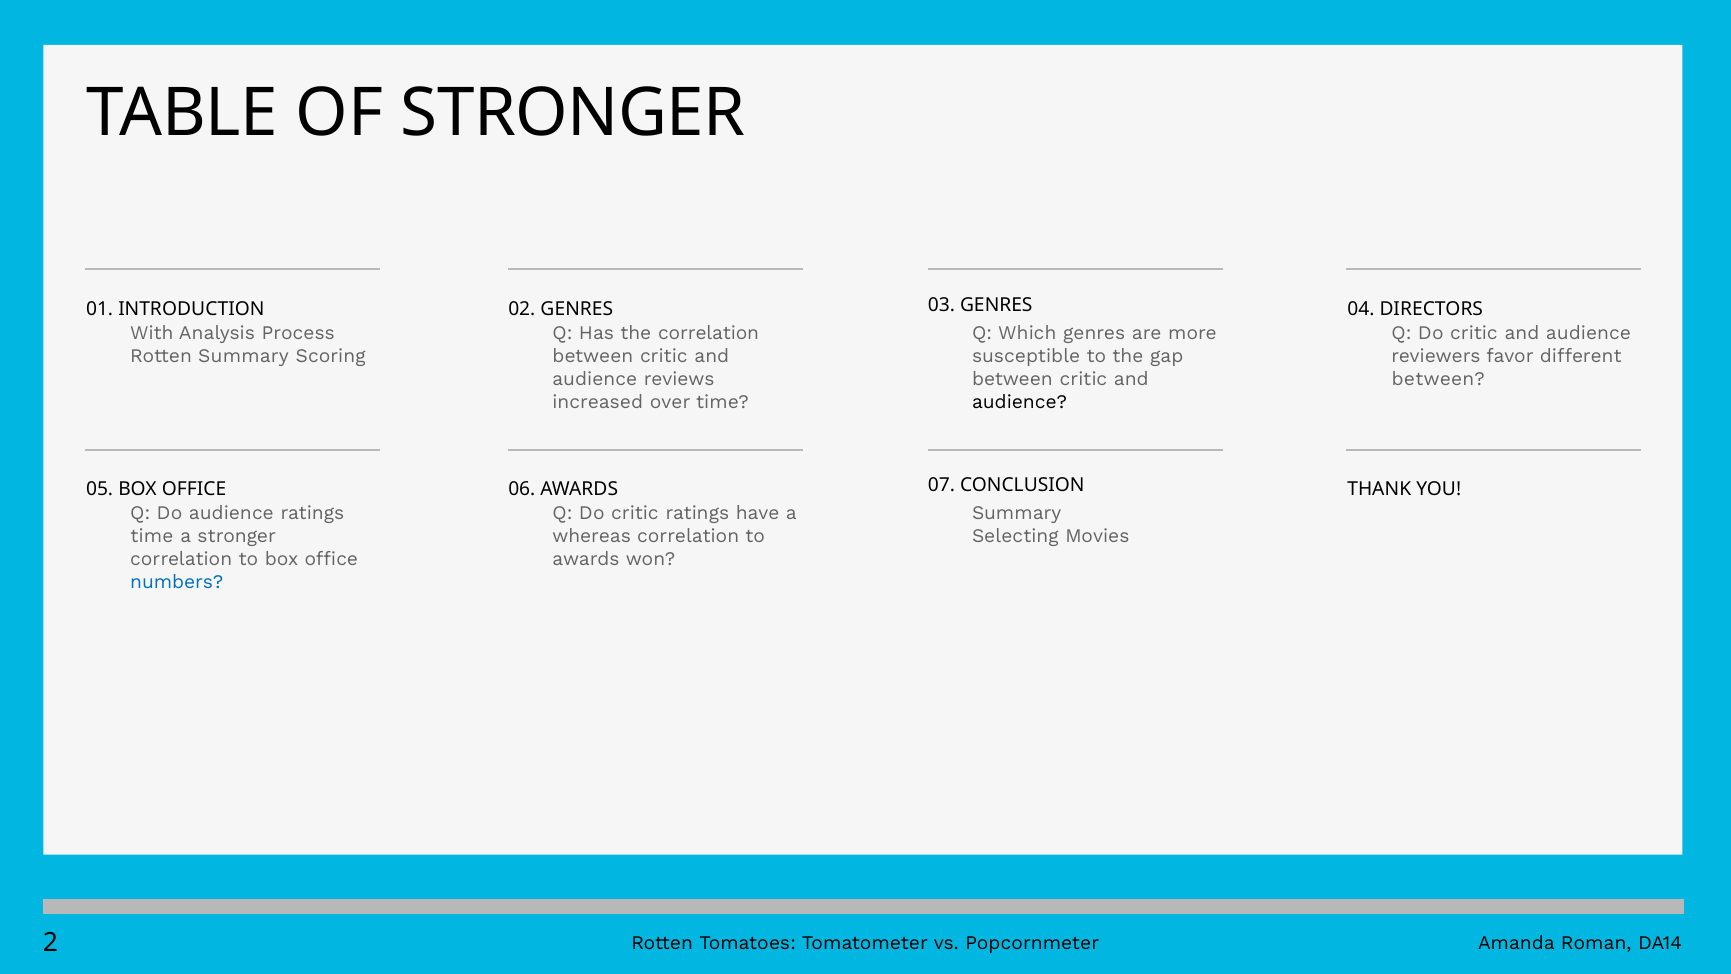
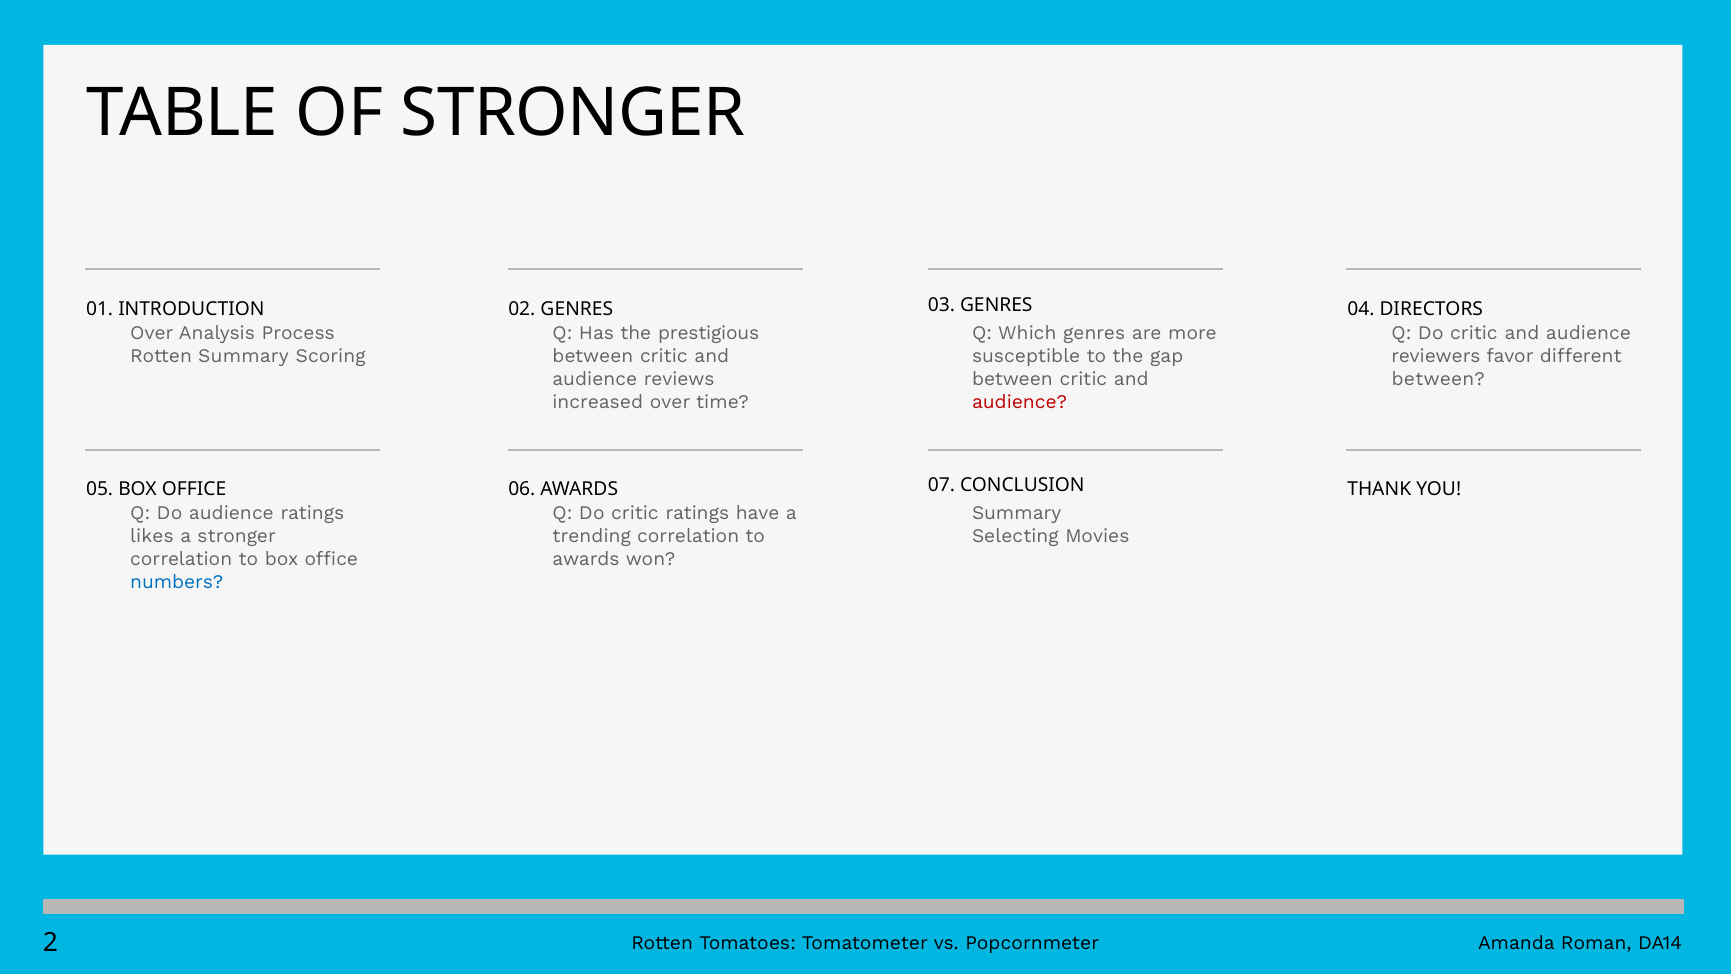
With: With -> Over (152, 333)
the correlation: correlation -> prestigious (709, 333)
audience colour: black -> red (1020, 402)
time: time -> likes (152, 536)
whereas: whereas -> trending (592, 536)
